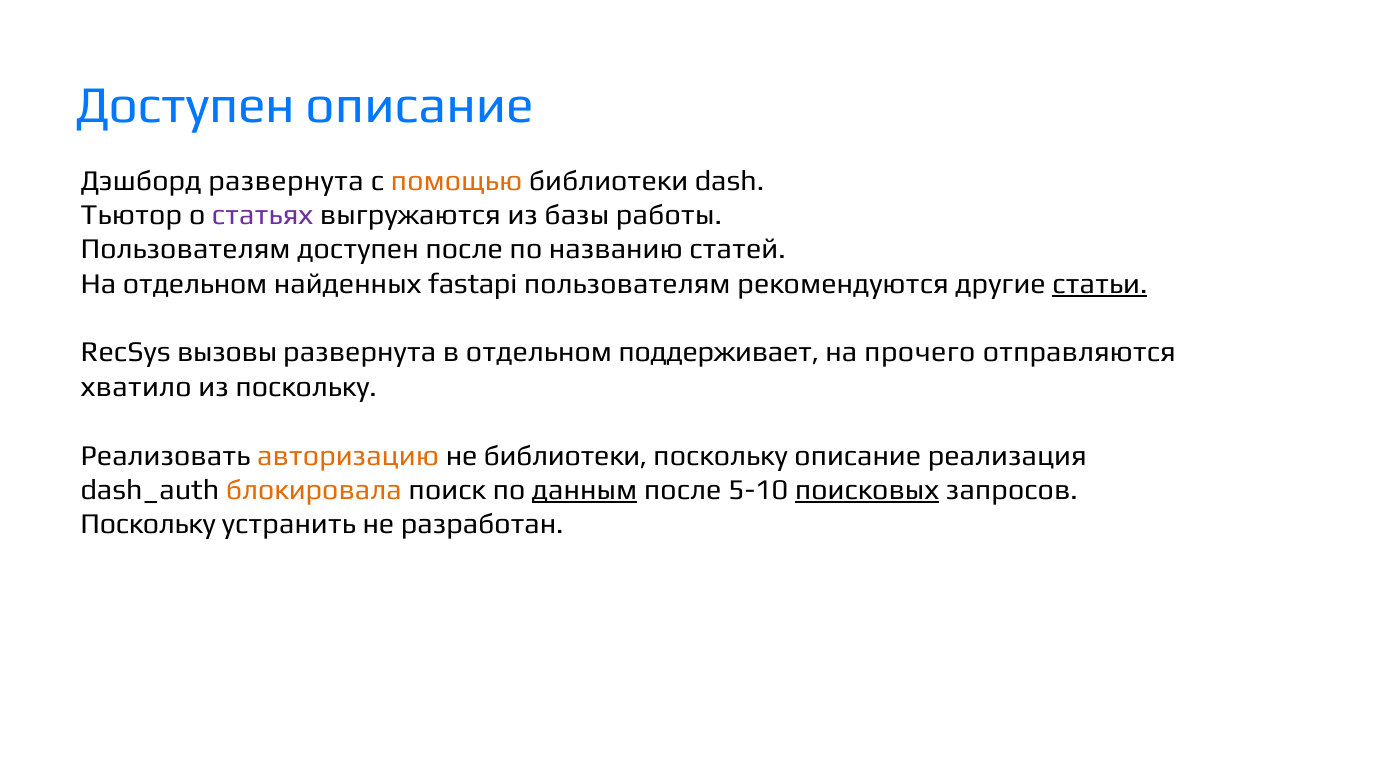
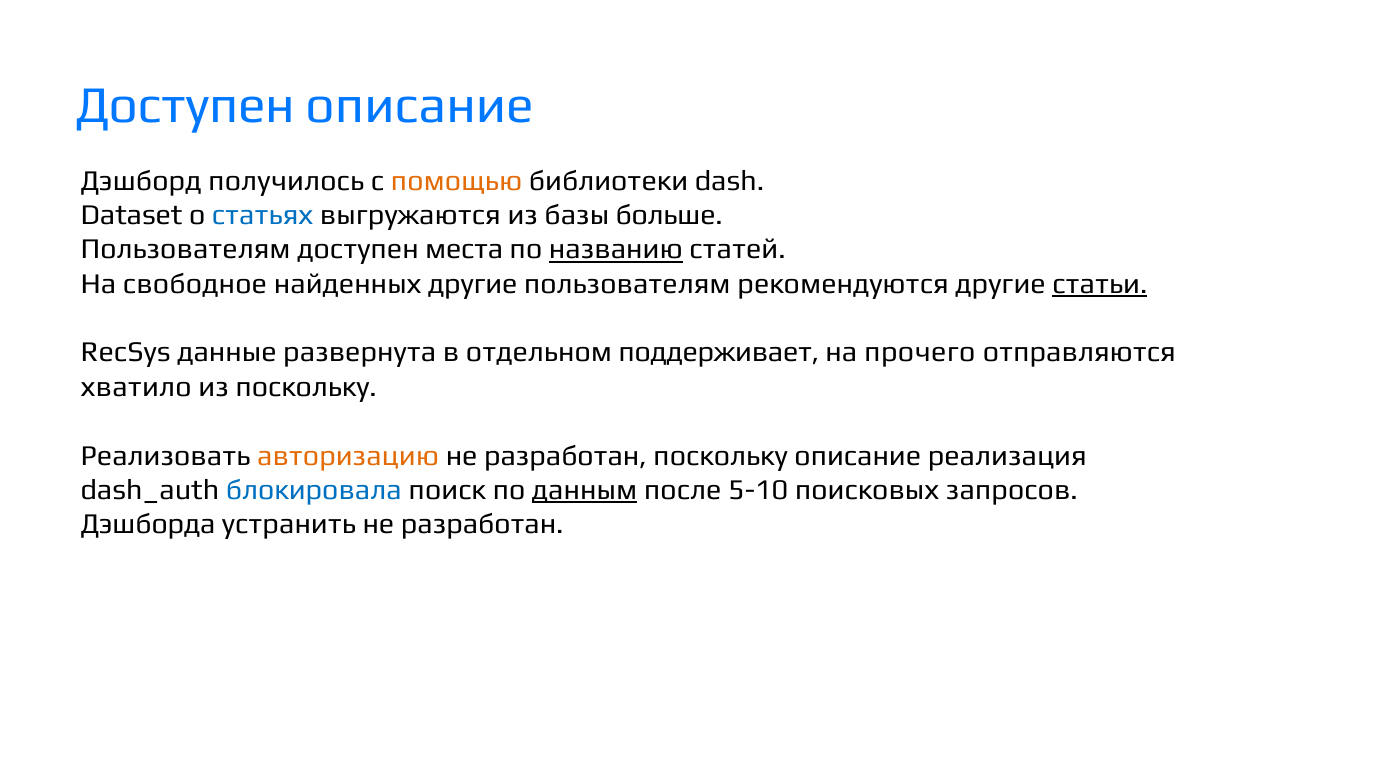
Дэшборд развернута: развернута -> получилось (286, 181)
Тьютор: Тьютор -> Dataset (132, 215)
статьях colour: purple -> blue (263, 215)
работы: работы -> больше (669, 215)
доступен после: после -> места (464, 249)
названию underline: none -> present (616, 249)
На отдельном: отдельном -> свободное (195, 284)
найденных fastapi: fastapi -> другие (473, 284)
вызовы: вызовы -> данные (227, 353)
библиотеки: библиотеки -> разработан (565, 456)
блокировала colour: orange -> blue (314, 490)
поисковых underline: present -> none (867, 490)
Поскольку: Поскольку -> Дэшборда (148, 525)
